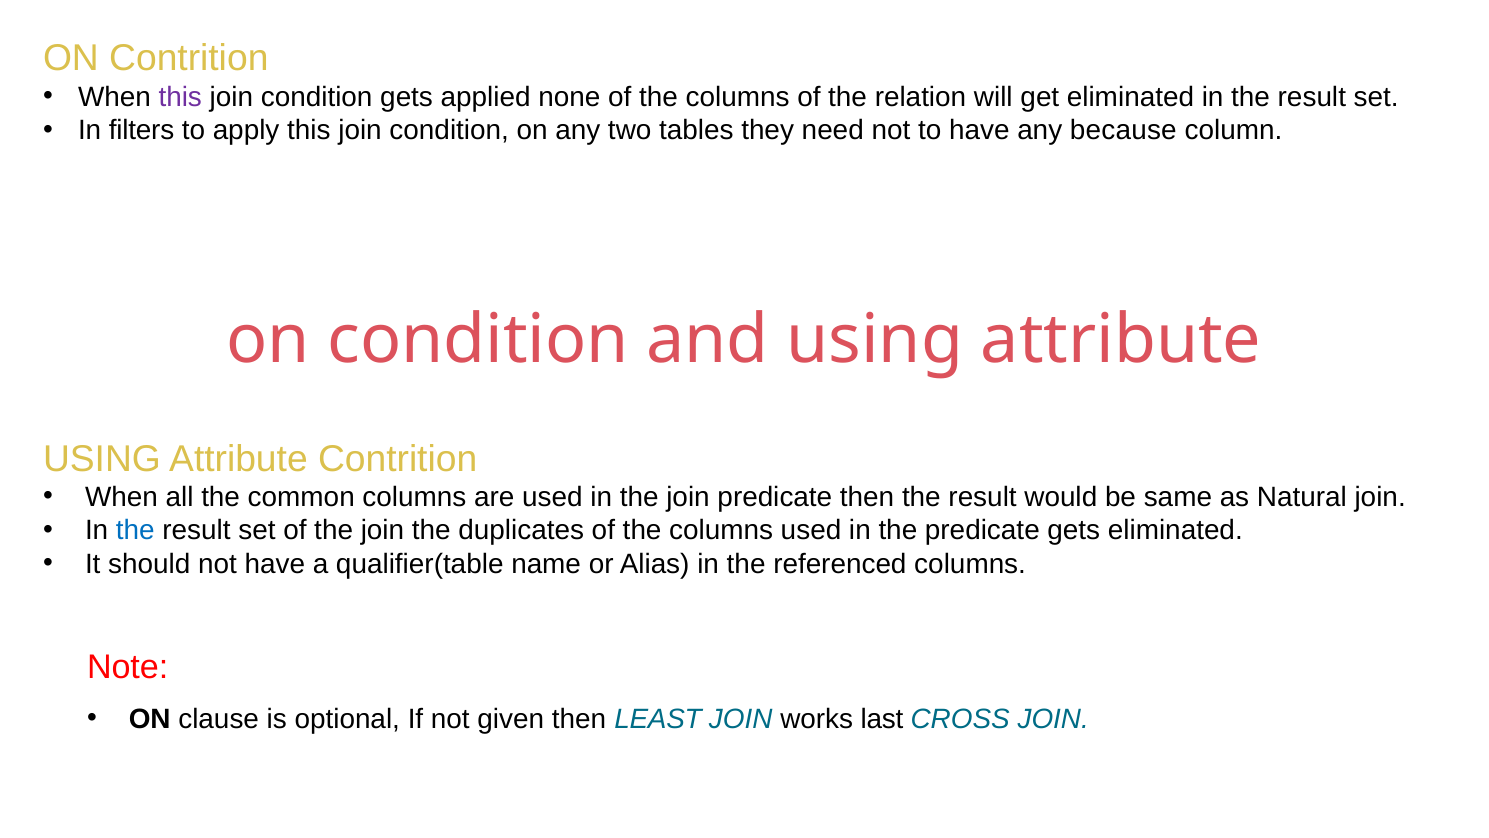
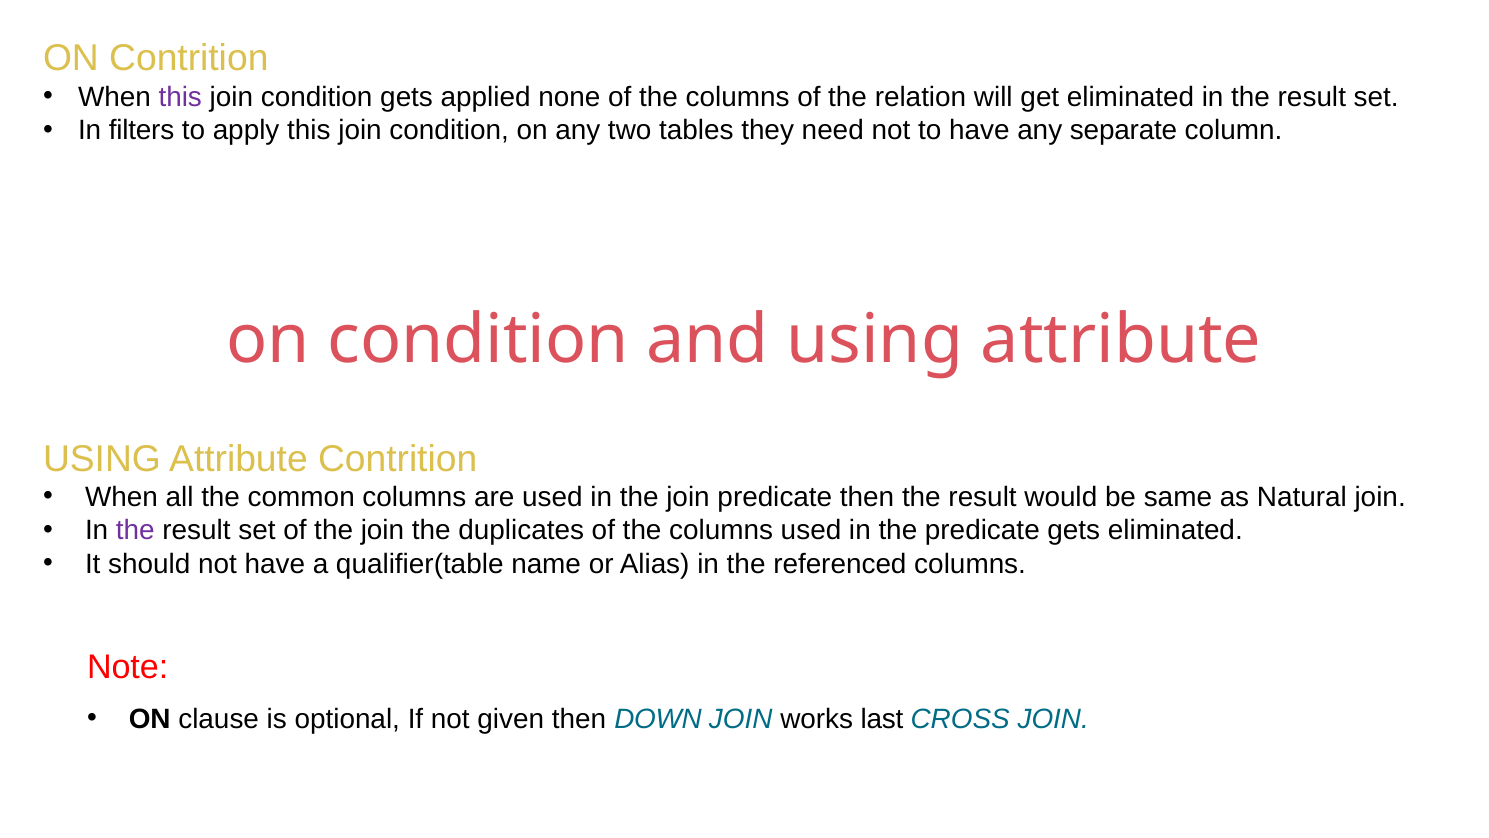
because: because -> separate (1124, 130)
the colour: blue -> purple (135, 530)
LEAST: LEAST -> DOWN (658, 719)
